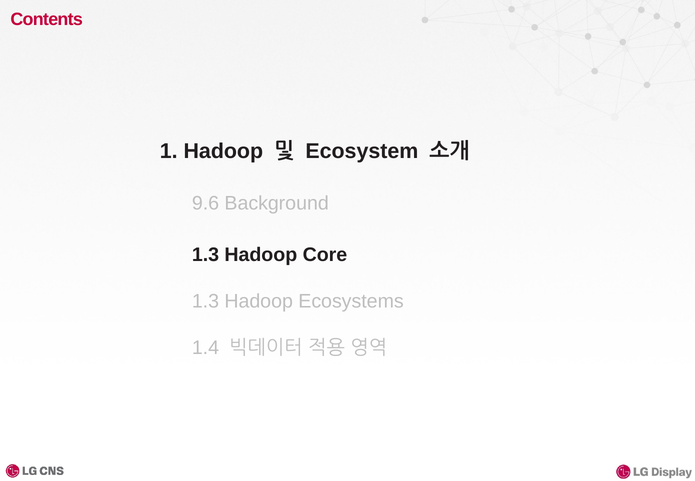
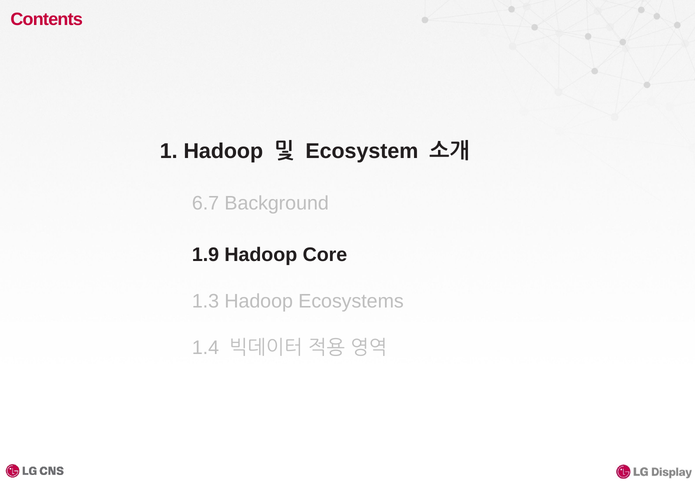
9.6: 9.6 -> 6.7 (205, 203)
1.3: 1.3 -> 1.9 (205, 255)
